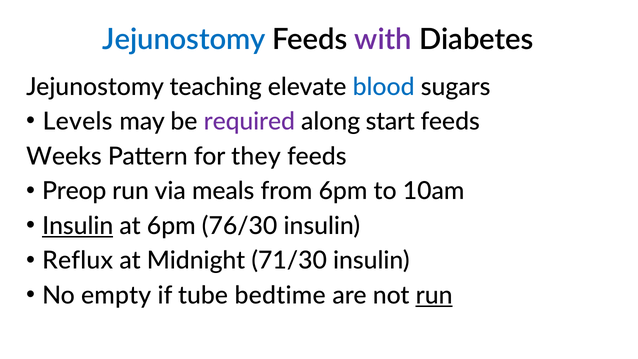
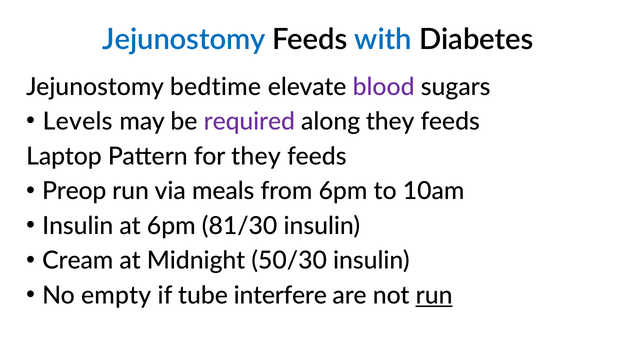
with colour: purple -> blue (383, 40)
teaching: teaching -> bedtime (215, 87)
blood colour: blue -> purple (384, 87)
along start: start -> they (390, 122)
Weeks: Weeks -> Laptop (64, 156)
Insulin underline: present -> none (78, 226)
76/30: 76/30 -> 81/30 (240, 226)
Reflux: Reflux -> Cream (78, 261)
71/30: 71/30 -> 50/30 (289, 261)
bedtime: bedtime -> interfere (280, 295)
